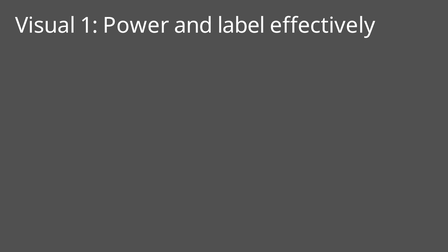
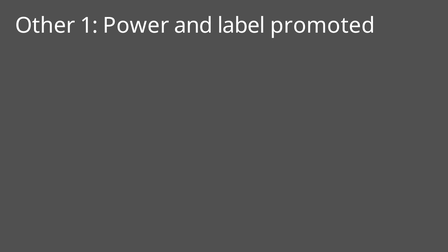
Visual: Visual -> Other (45, 26)
effectively: effectively -> promoted (323, 26)
